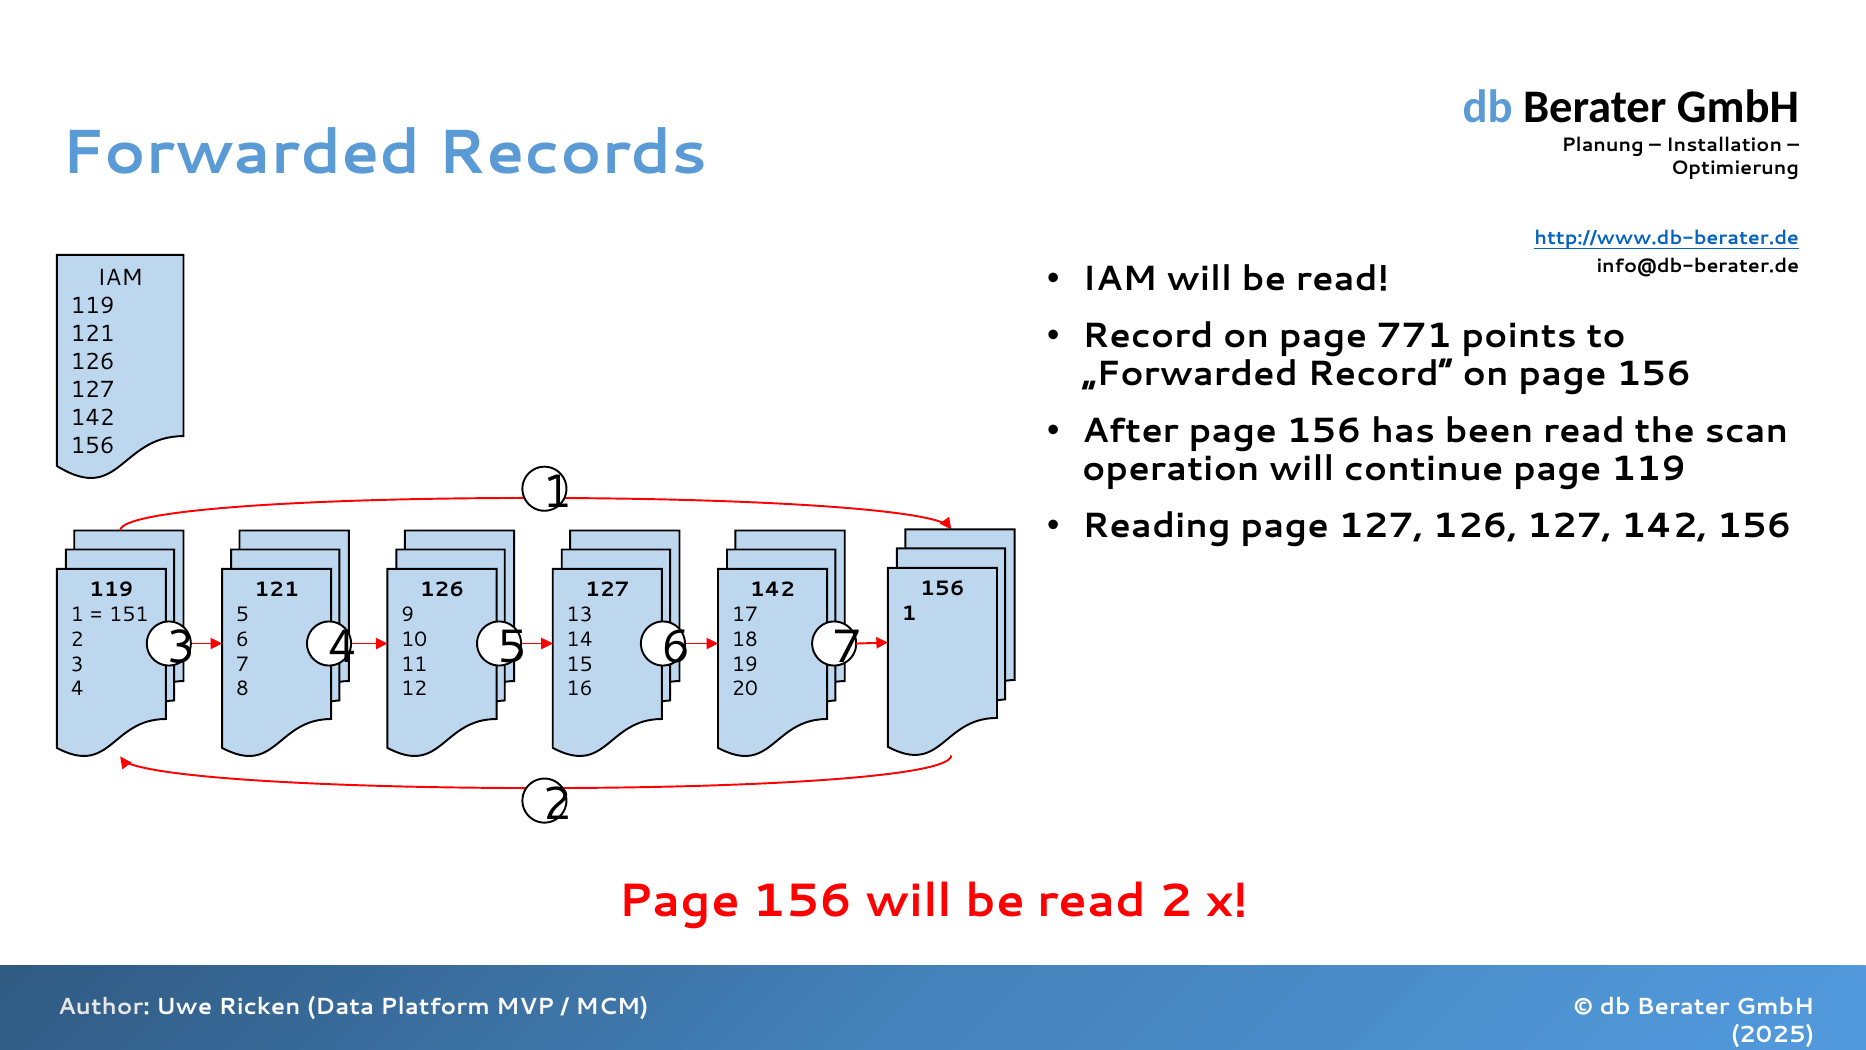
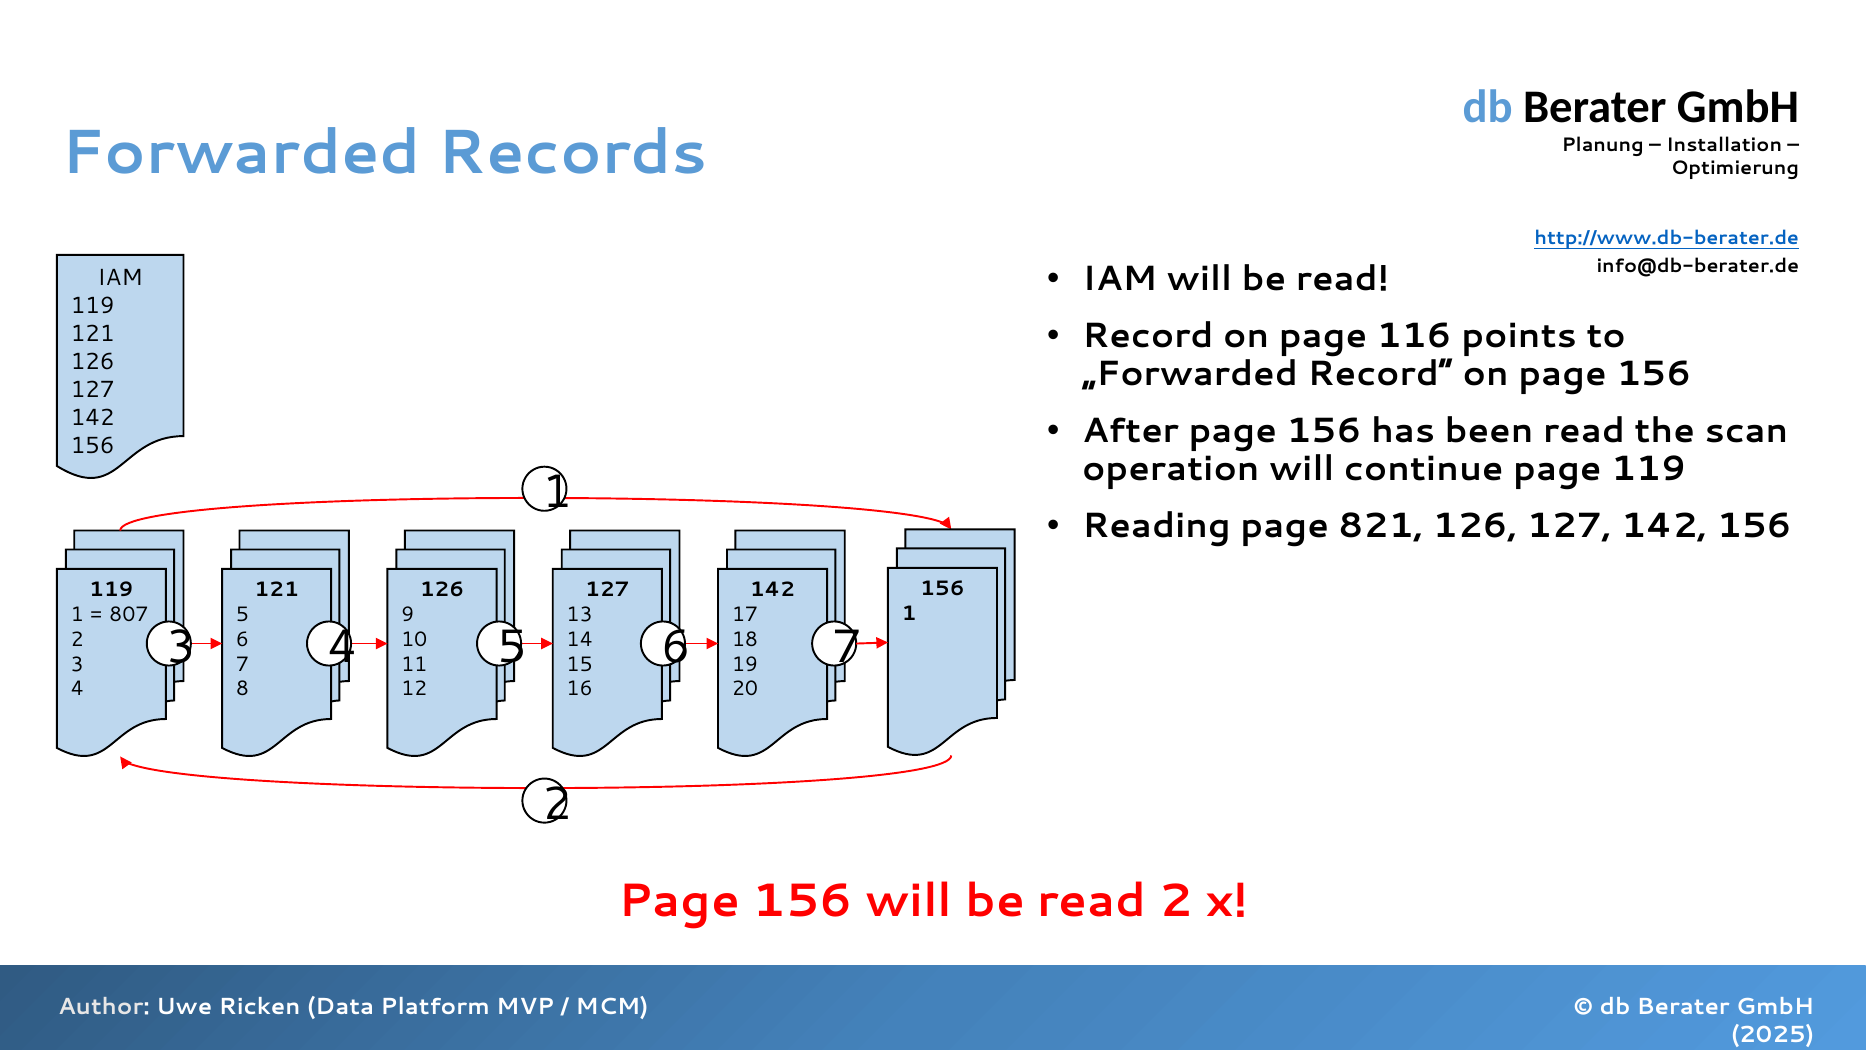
771: 771 -> 116 (1414, 336)
page 127: 127 -> 821 (1381, 526)
151: 151 -> 807 (129, 614)
